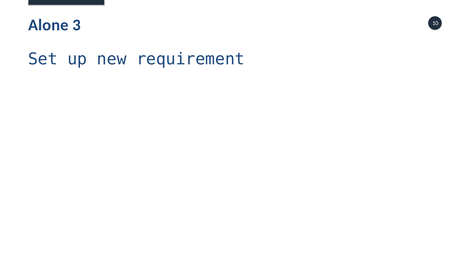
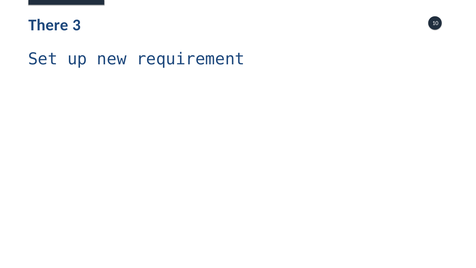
Alone: Alone -> There (48, 25)
